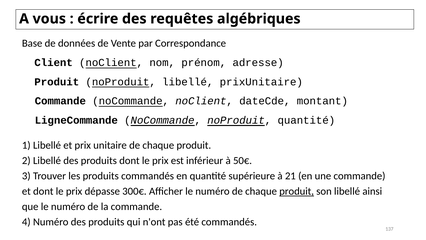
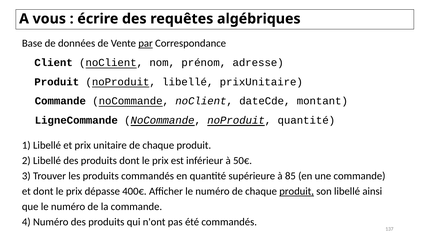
par underline: none -> present (146, 43)
21: 21 -> 85 (290, 176)
300€: 300€ -> 400€ (134, 191)
